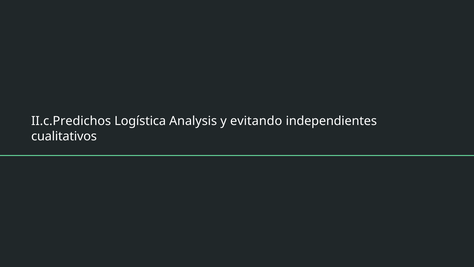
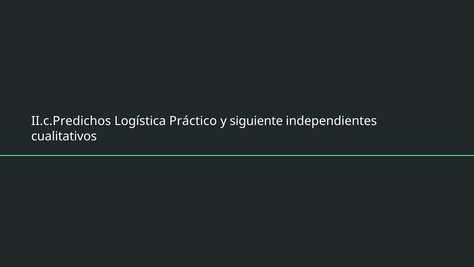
Analysis: Analysis -> Práctico (193, 121)
evitando: evitando -> siguiente (256, 121)
